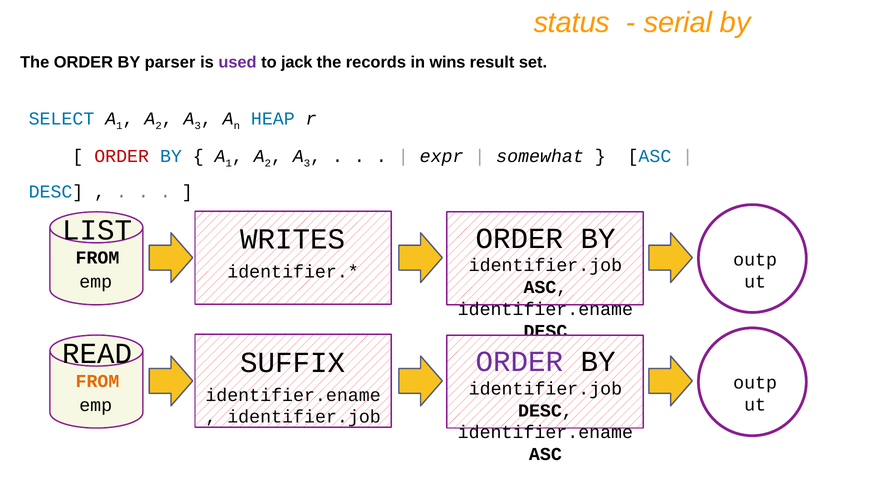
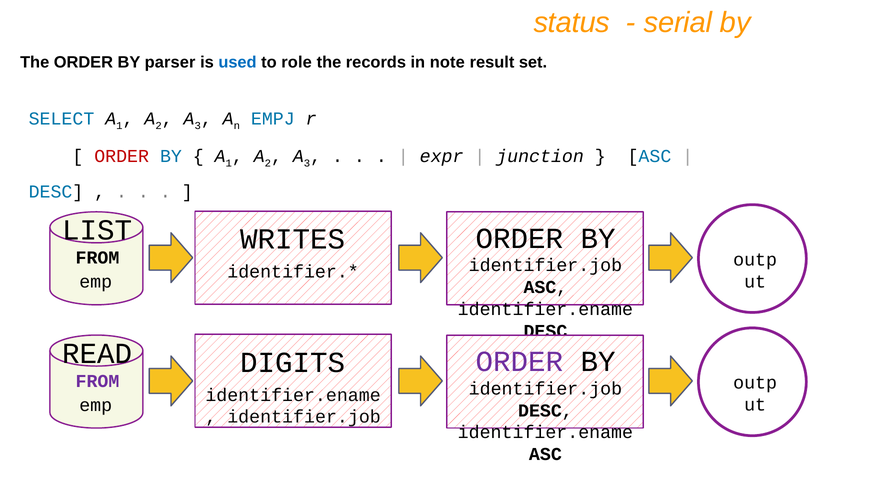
used colour: purple -> blue (237, 62)
jack: jack -> role (297, 62)
wins: wins -> note (447, 62)
HEAP: HEAP -> EMPJ (273, 119)
somewhat: somewhat -> junction (540, 156)
SUFFIX: SUFFIX -> DIGITS (293, 363)
FROM colour: orange -> purple (97, 381)
